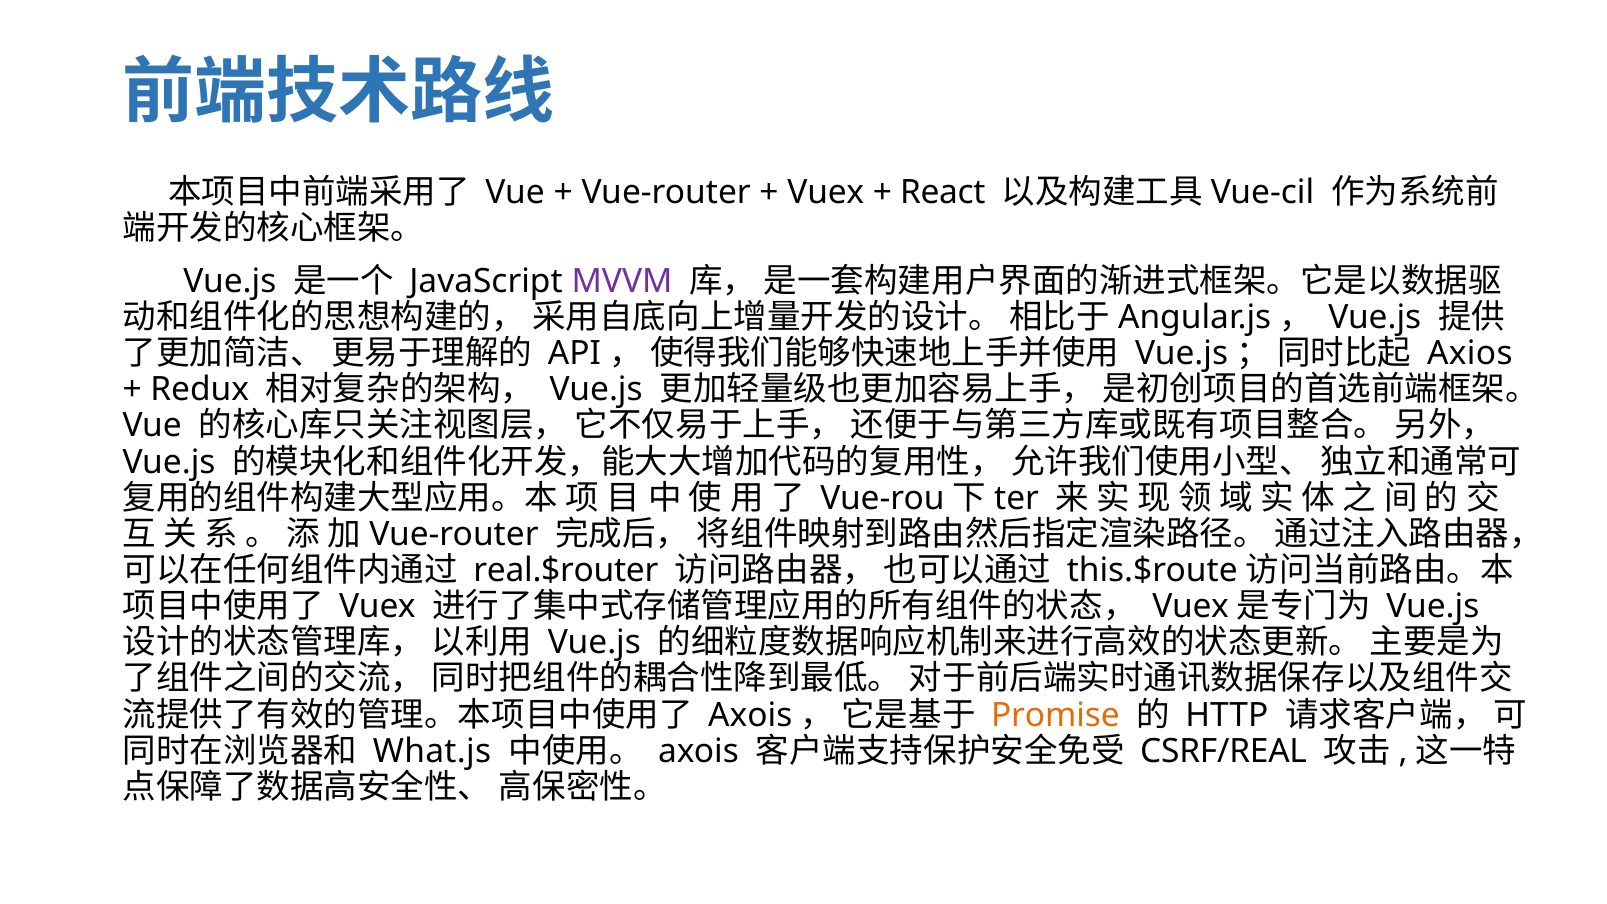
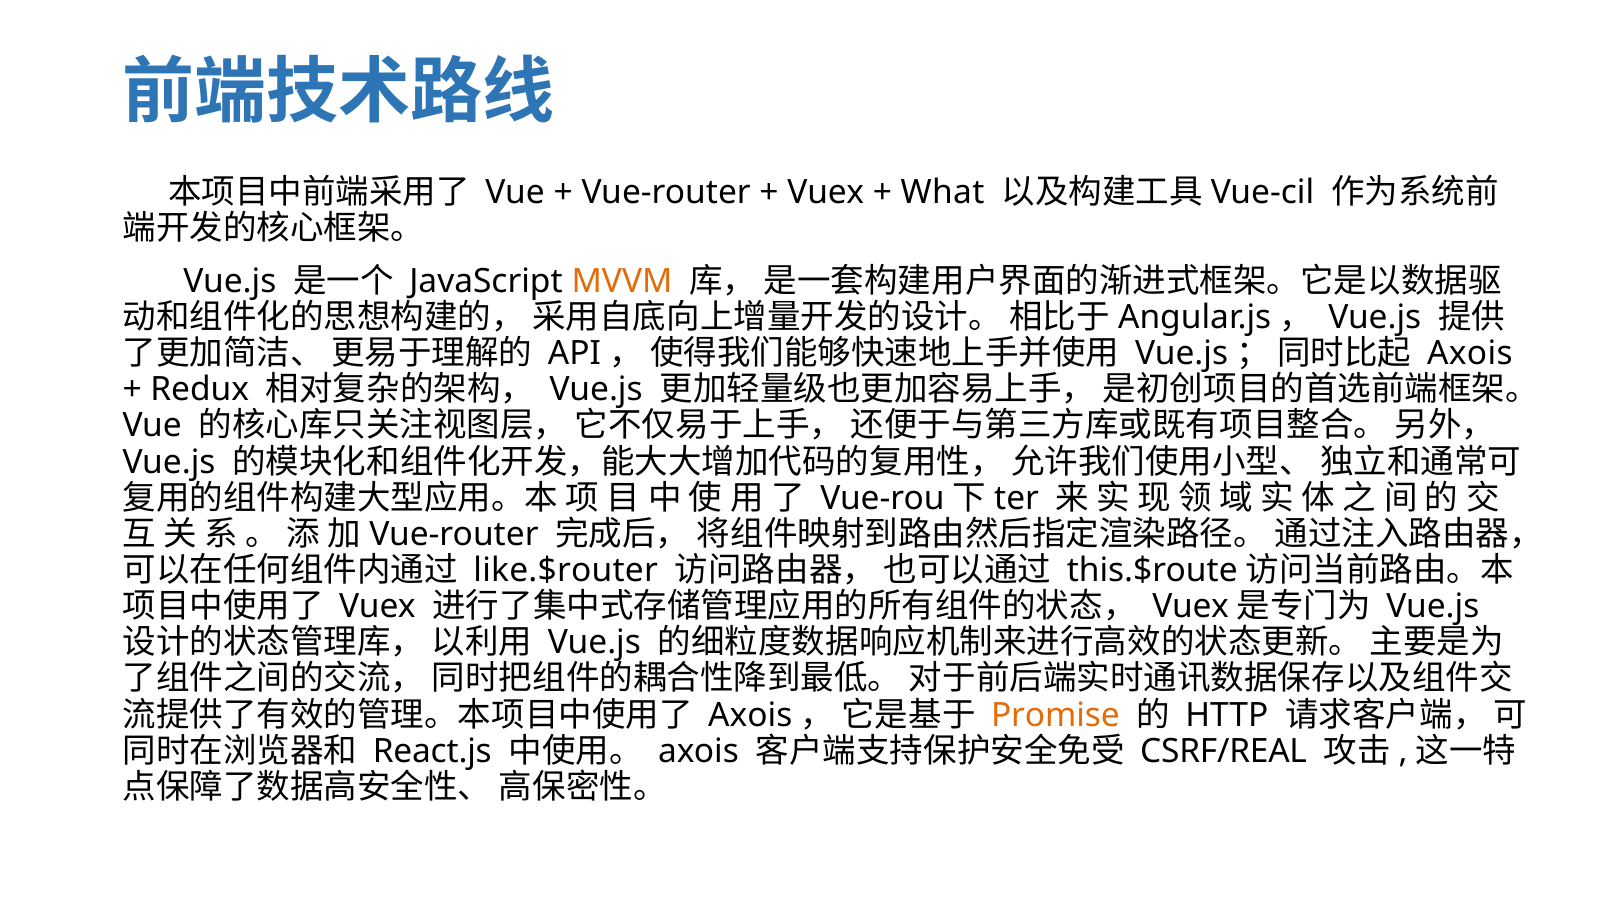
React: React -> What (943, 192)
MVVM colour: purple -> orange (622, 281)
Axios: Axios -> Axois (1470, 353)
real.$router: real.$router -> like.$router (566, 570)
What.js: What.js -> React.js (432, 751)
